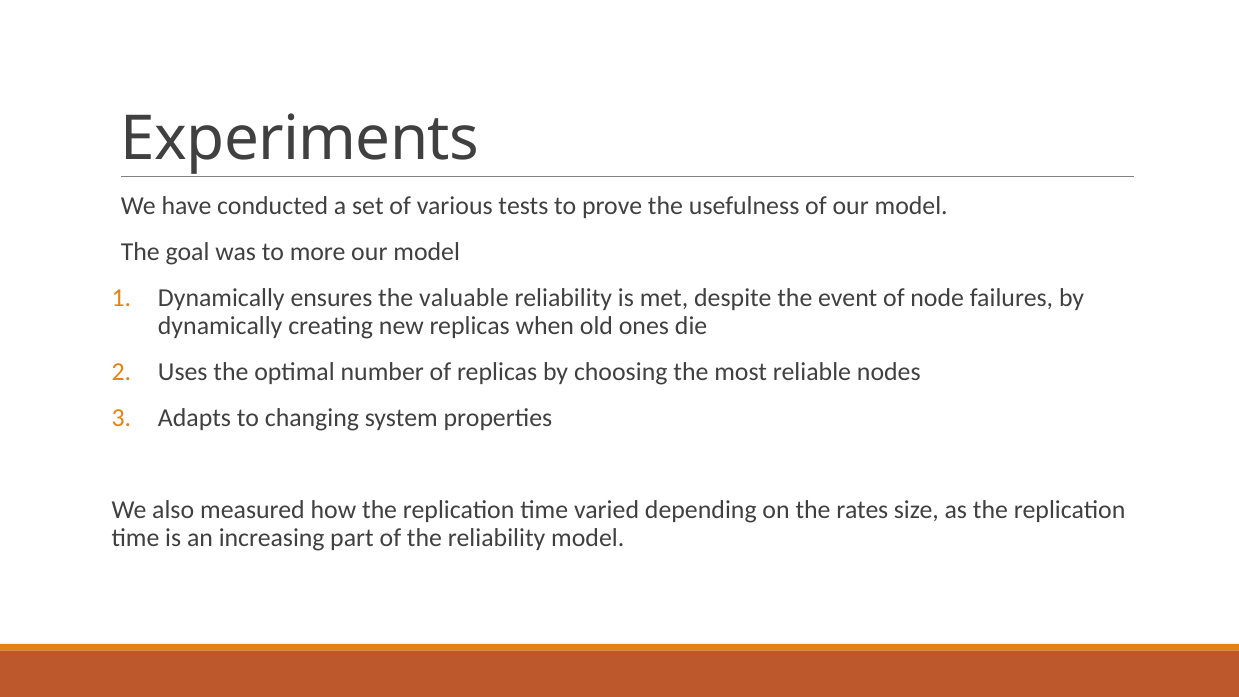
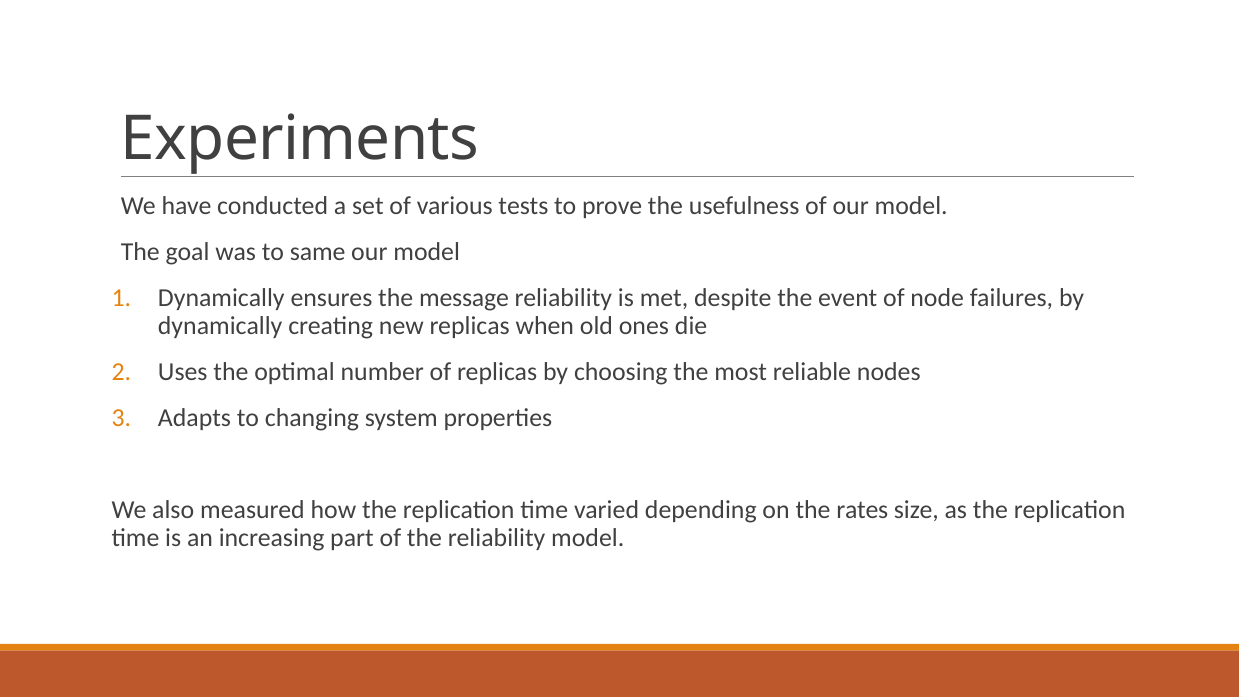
more: more -> same (318, 252)
valuable: valuable -> message (464, 298)
